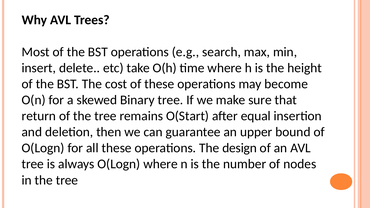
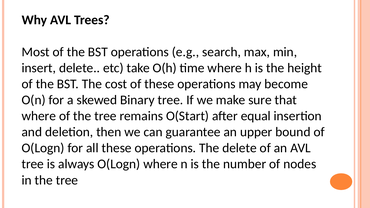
return: return -> where (39, 116)
The design: design -> delete (240, 148)
